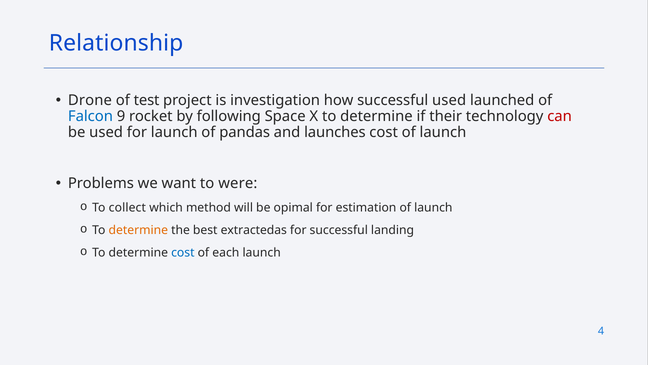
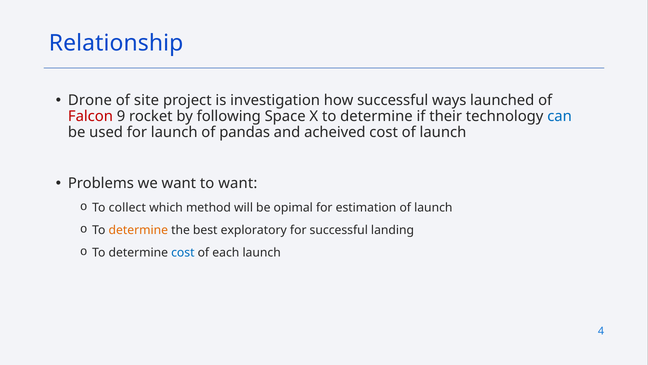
test: test -> site (146, 100)
successful used: used -> ways (449, 100)
Falcon colour: blue -> red (90, 116)
can colour: red -> blue (560, 116)
launches: launches -> acheived (335, 132)
to were: were -> want (238, 183)
extractedas: extractedas -> exploratory (254, 230)
